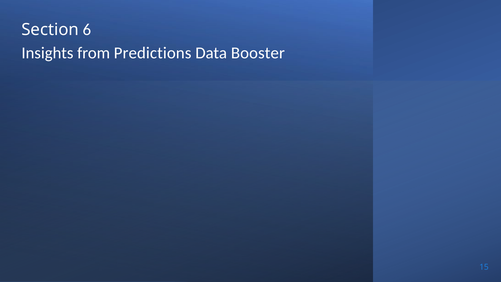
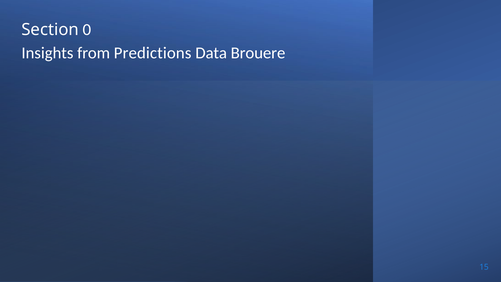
6: 6 -> 0 (87, 30)
Booster: Booster -> Brouere (258, 53)
